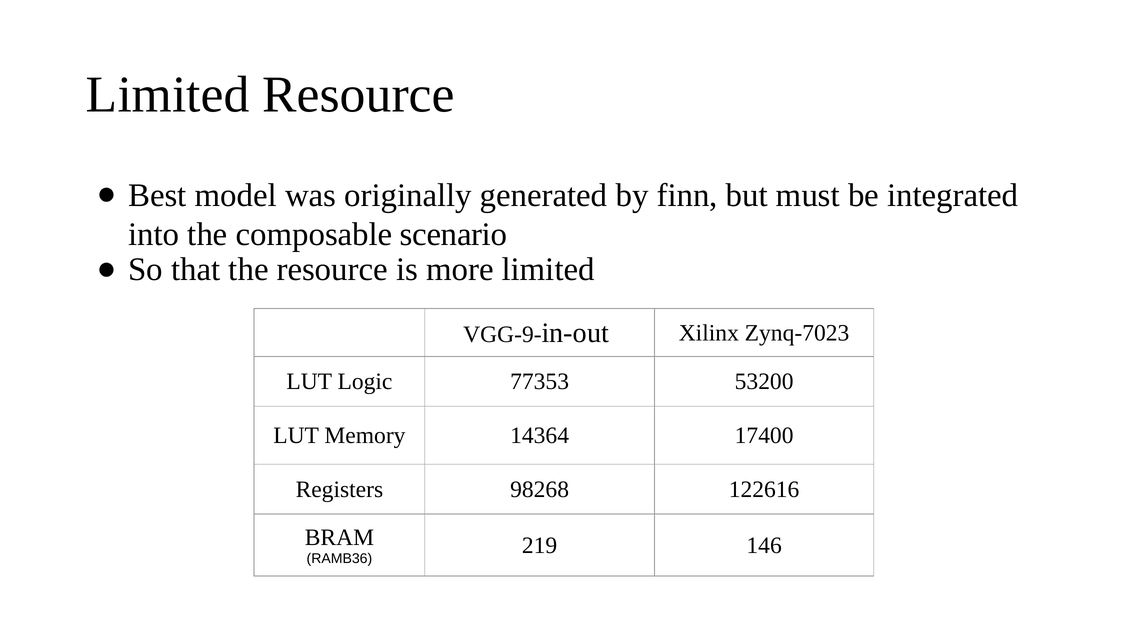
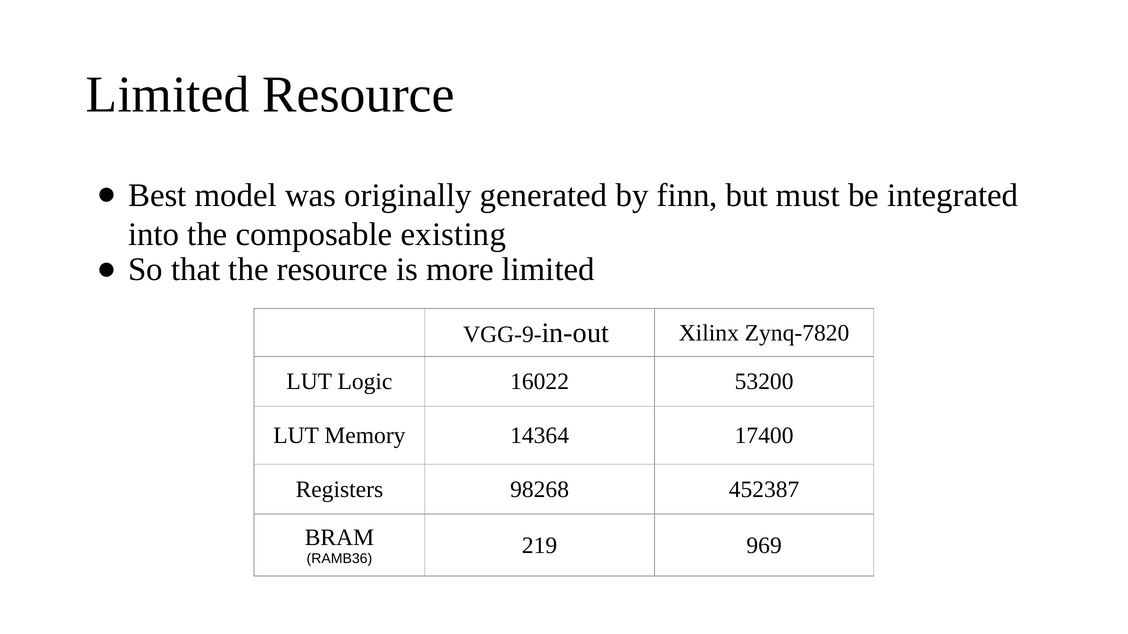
scenario: scenario -> existing (453, 235)
Zynq-7023: Zynq-7023 -> Zynq-7820 (797, 333)
77353: 77353 -> 16022 (540, 382)
122616: 122616 -> 452387 (764, 490)
146: 146 -> 969 (764, 546)
